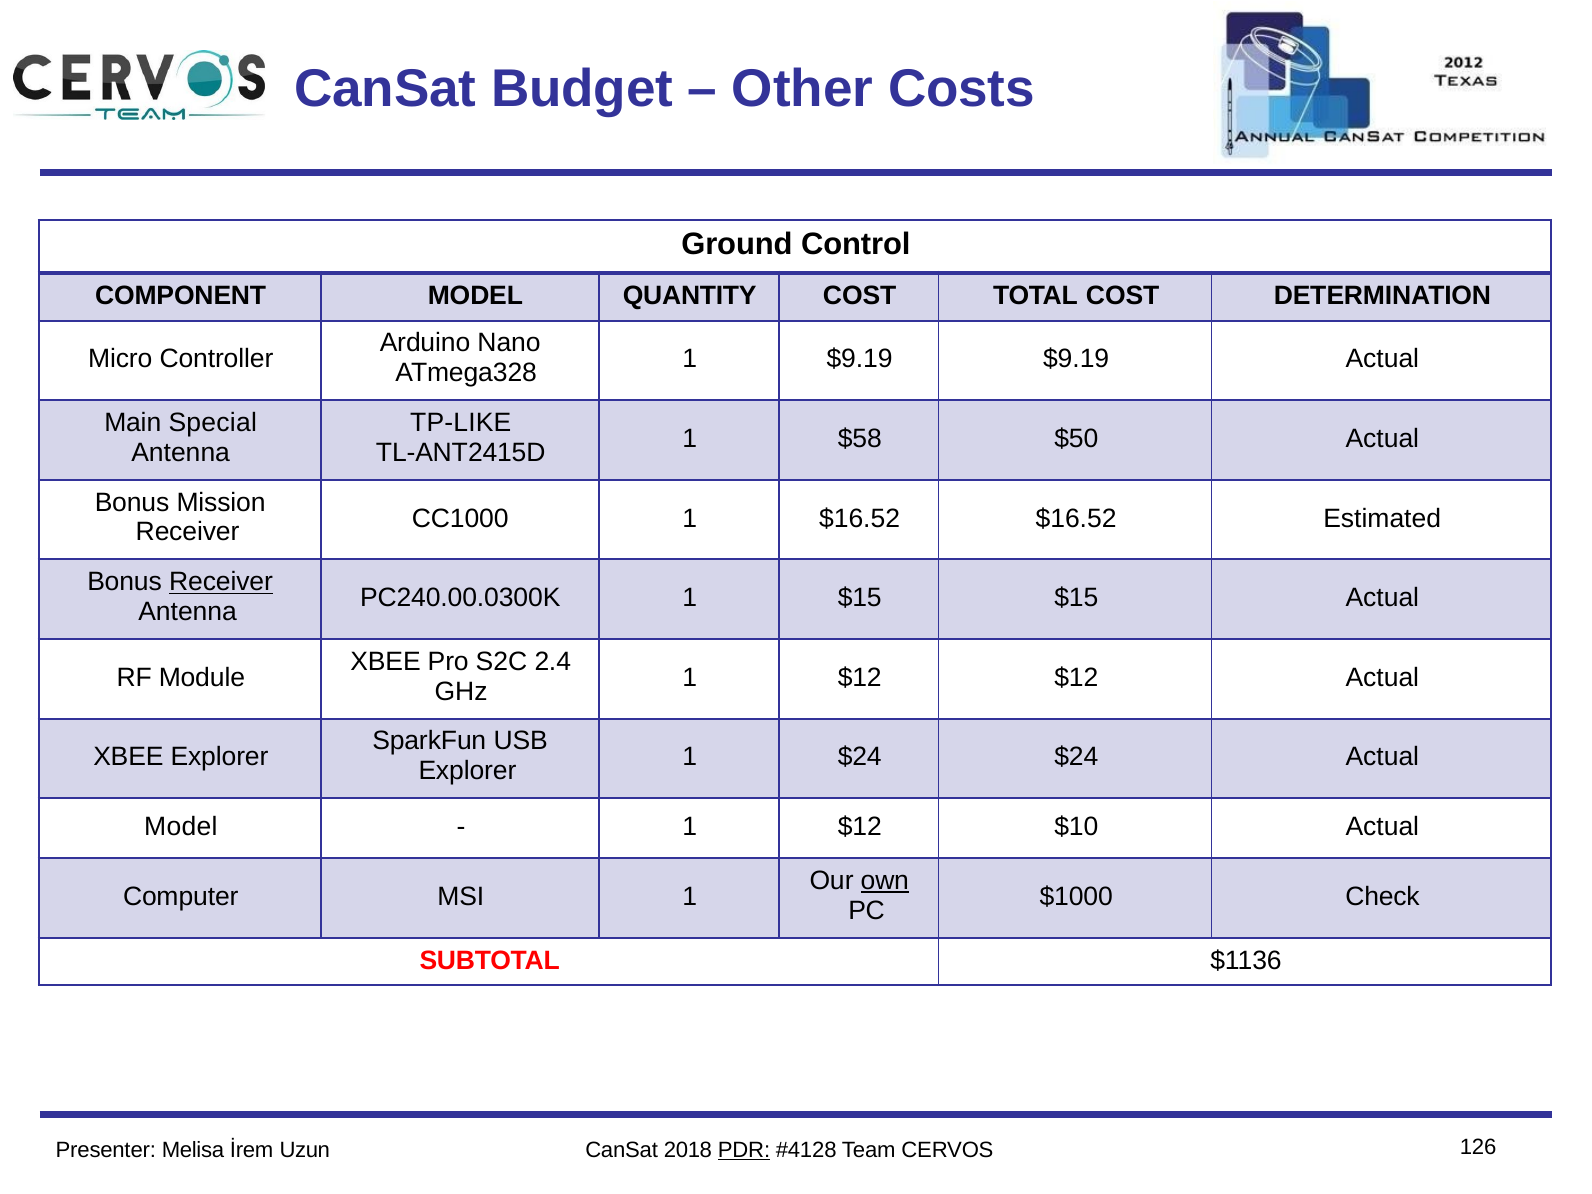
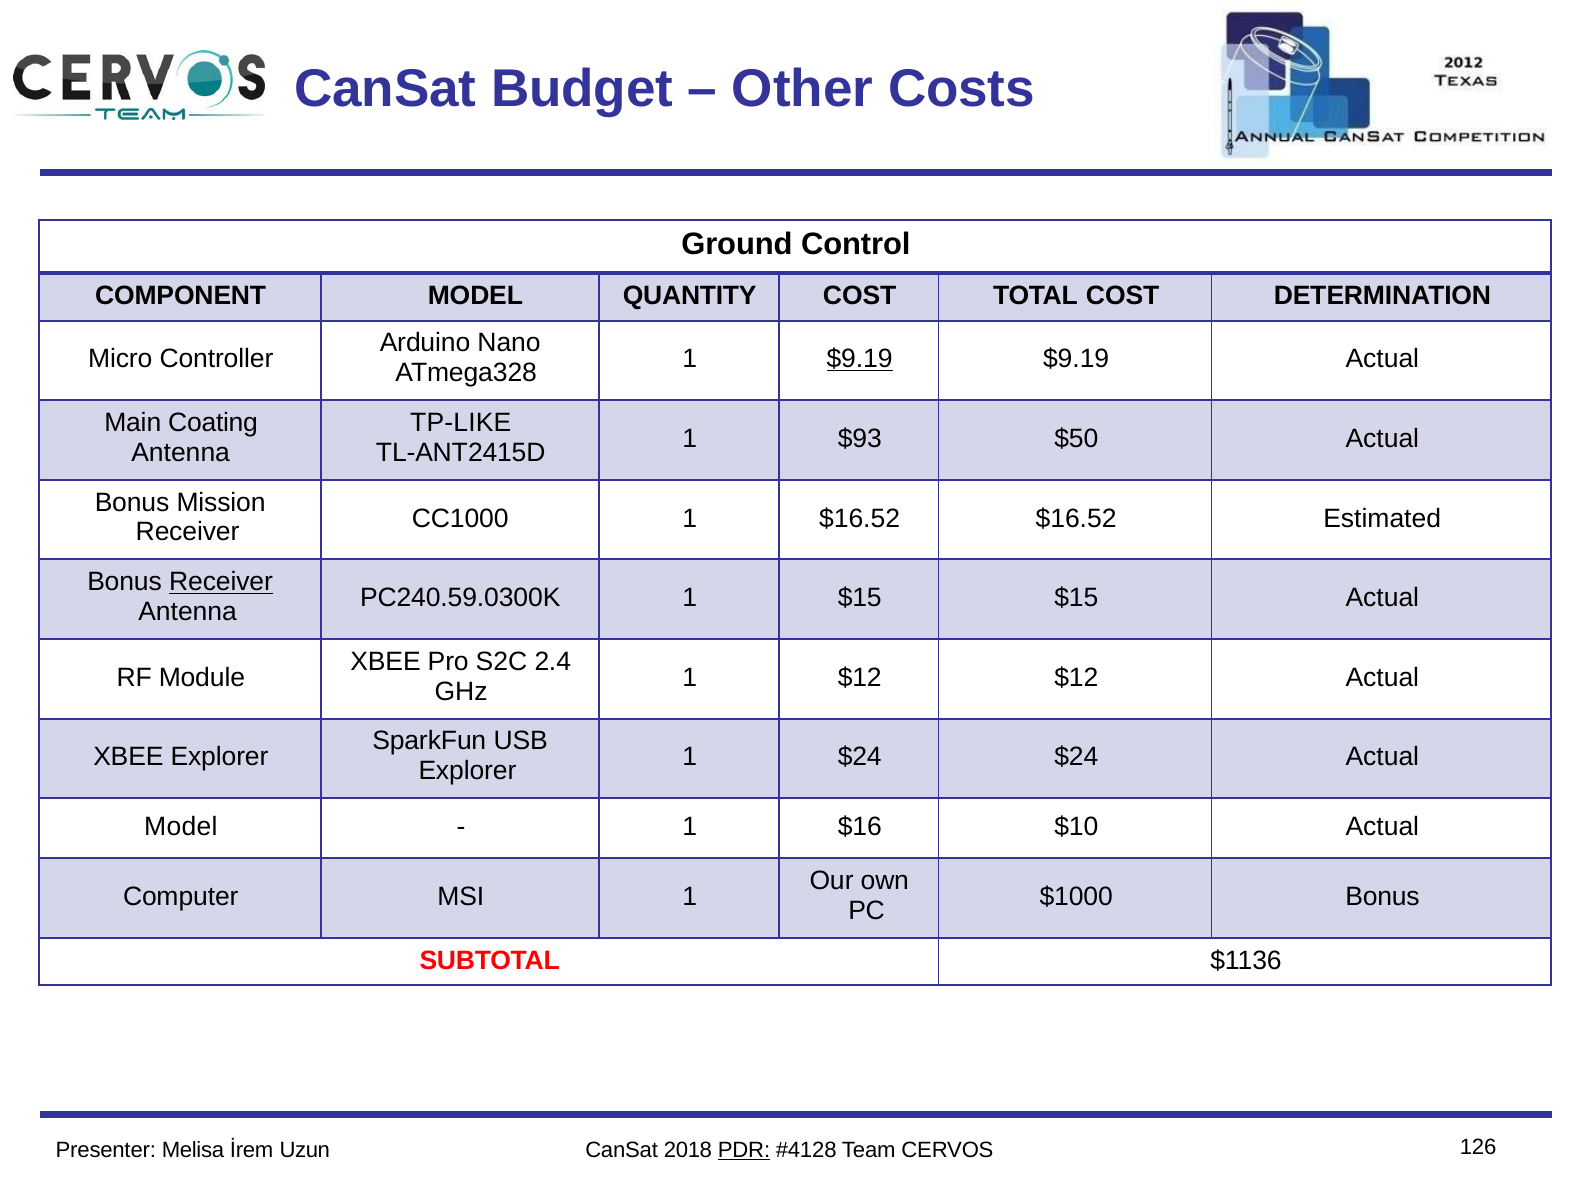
$9.19 underline: none -> present (860, 359)
Special: Special -> Coating (213, 423)
$58: $58 -> $93 (860, 439)
PC240.00.0300K: PC240.00.0300K -> PC240.59.0300K (460, 598)
$12: $12 -> $16 (860, 827)
own underline: present -> none (885, 881)
$1000 Check: Check -> Bonus (1382, 897)
